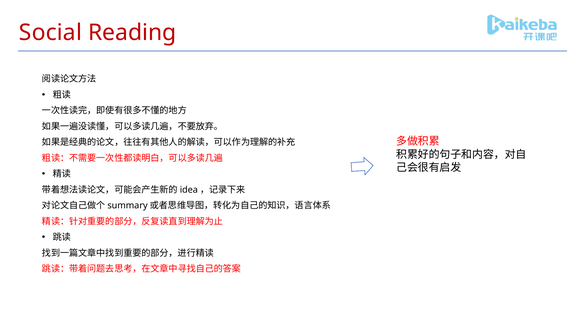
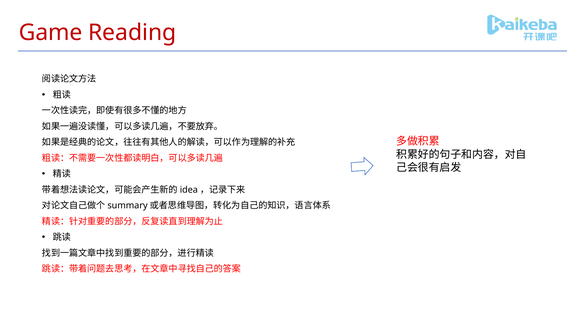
Social: Social -> Game (51, 33)
